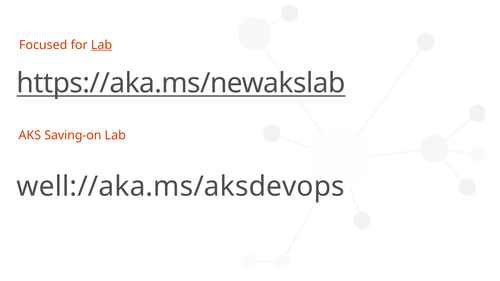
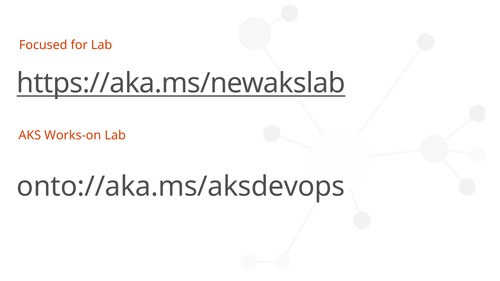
Lab underline: present -> none (102, 45)
Saving-on: Saving-on -> Works-on (73, 135)
well://aka.ms/aksdevops: well://aka.ms/aksdevops -> onto://aka.ms/aksdevops (181, 187)
